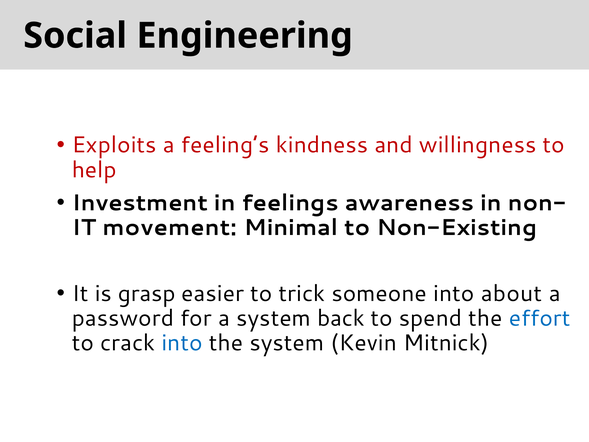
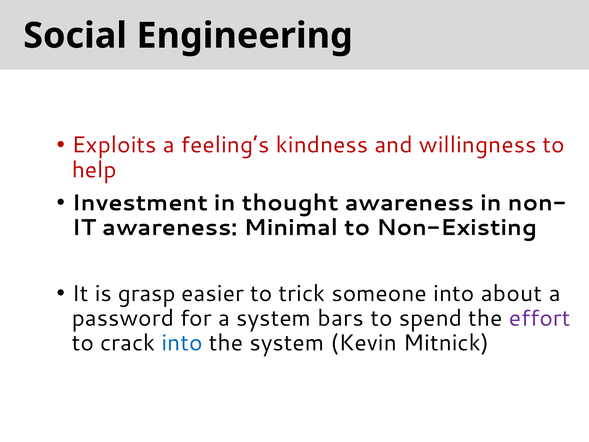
feelings: feelings -> thought (290, 203)
IT movement: movement -> awareness (170, 227)
back: back -> bars (341, 318)
effort colour: blue -> purple (540, 318)
